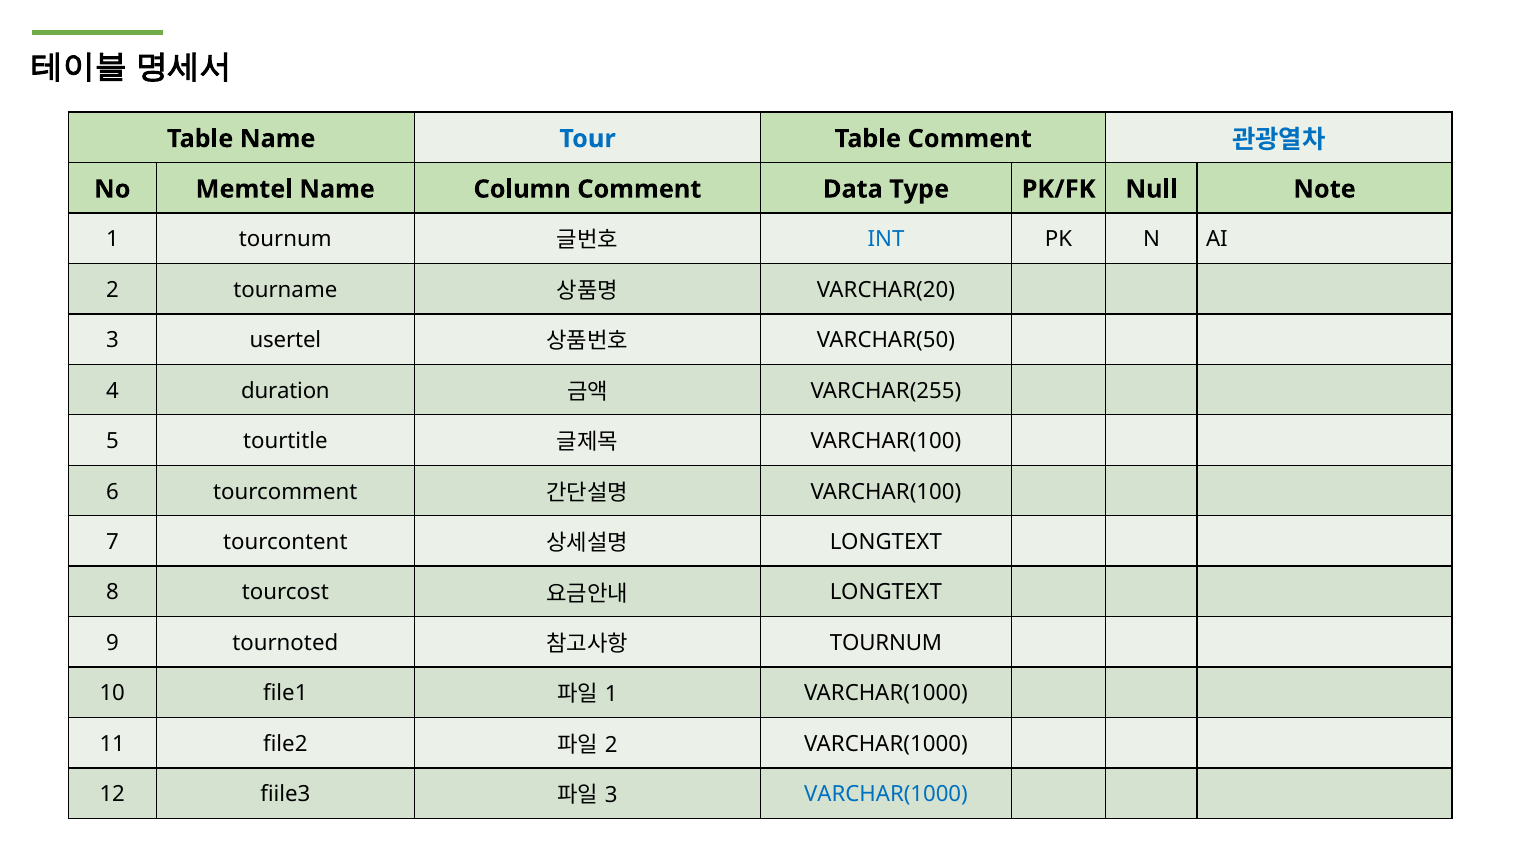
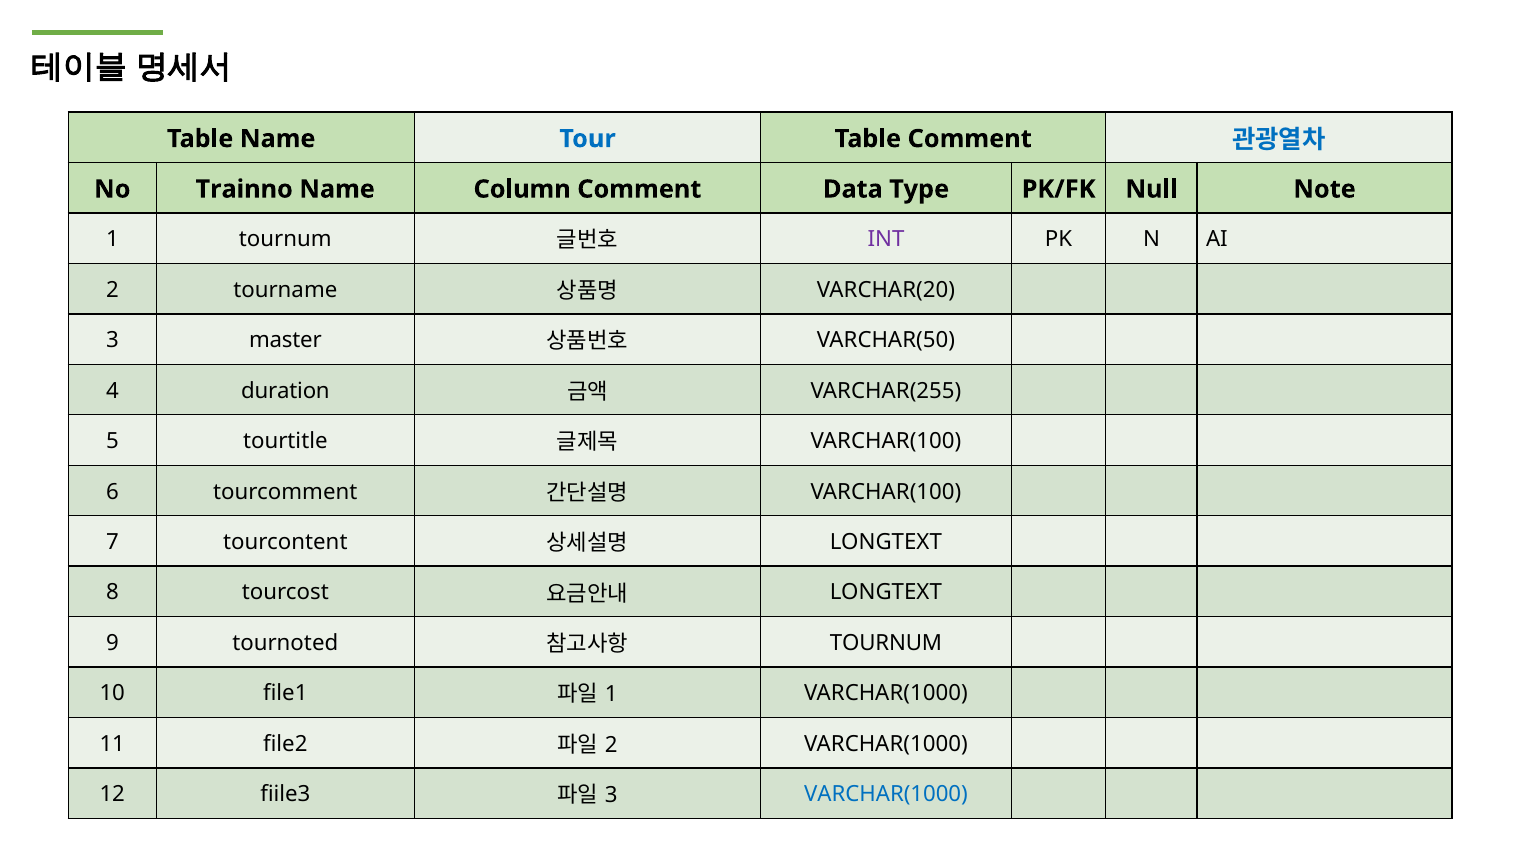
Memtel: Memtel -> Trainno (244, 189)
INT colour: blue -> purple (886, 239)
usertel: usertel -> master (285, 340)
